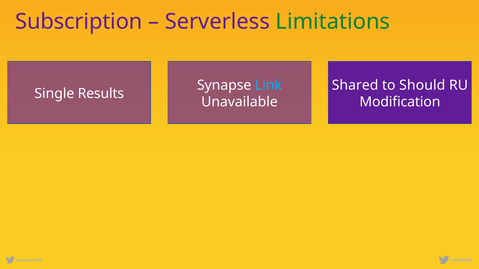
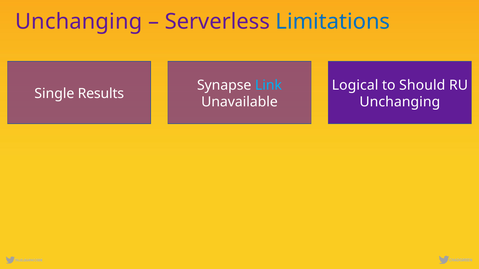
Subscription: Subscription -> Unchanging (79, 22)
Limitations colour: green -> blue (333, 22)
Shared: Shared -> Logical (355, 85)
Modification: Modification -> Unchanging (400, 102)
